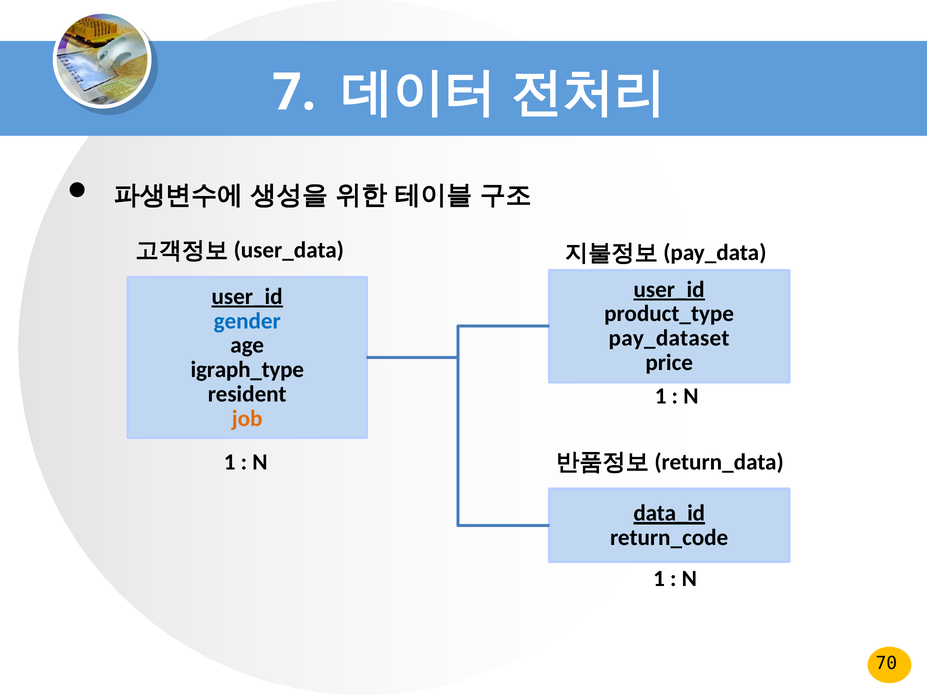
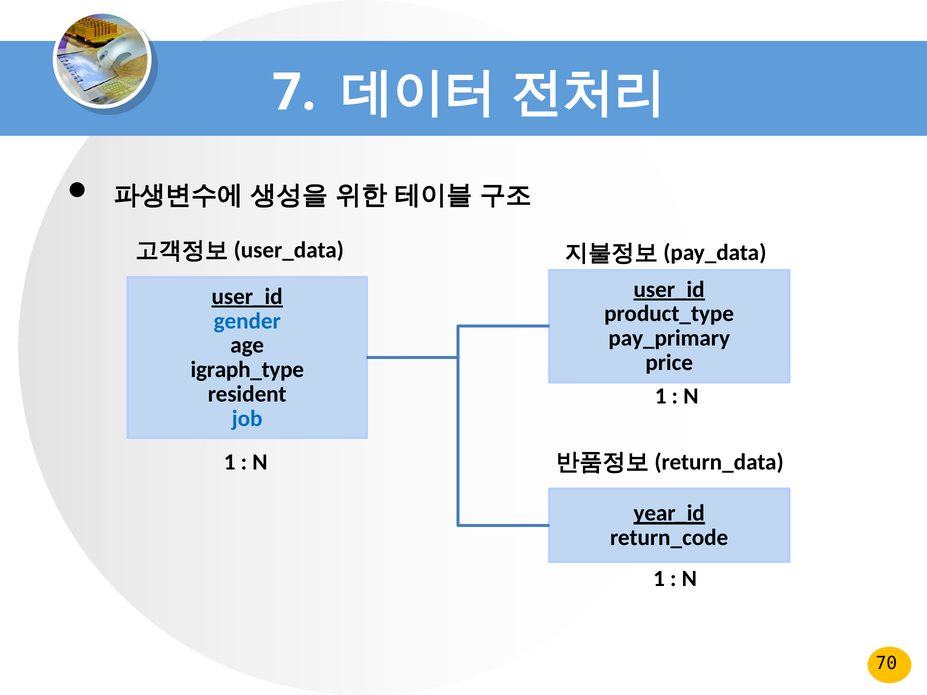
pay_dataset: pay_dataset -> pay_primary (669, 338)
job colour: orange -> blue (247, 419)
data_id: data_id -> year_id (669, 513)
